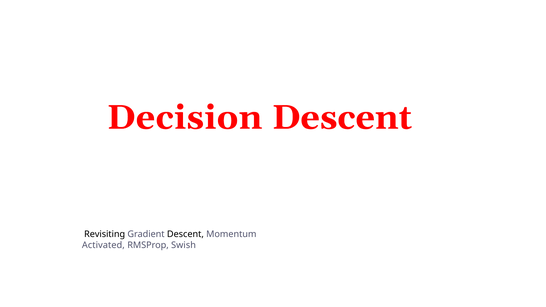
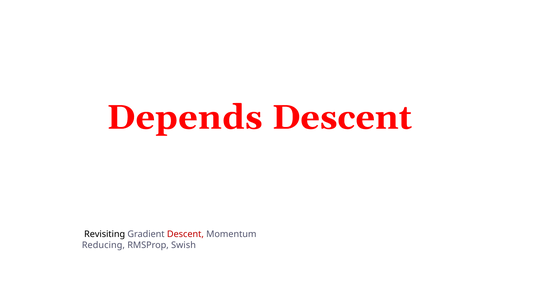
Decision: Decision -> Depends (185, 118)
Descent colour: black -> red (185, 234)
Activated: Activated -> Reducing (103, 245)
